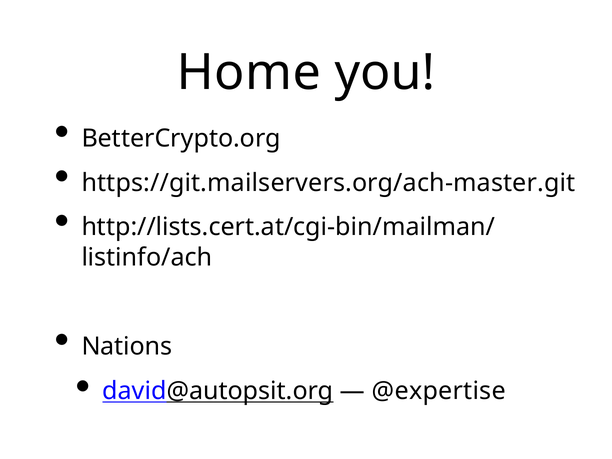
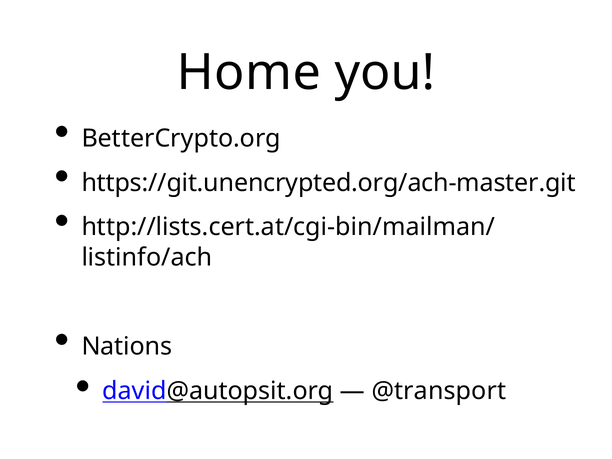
https://git.mailservers.org/ach-master.git: https://git.mailservers.org/ach-master.git -> https://git.unencrypted.org/ach-master.git (329, 183)
@expertise: @expertise -> @transport (439, 391)
